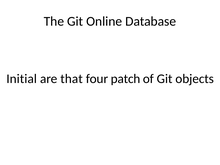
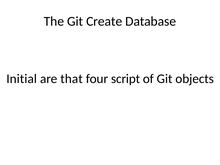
Online: Online -> Create (104, 21)
patch: patch -> script (126, 79)
